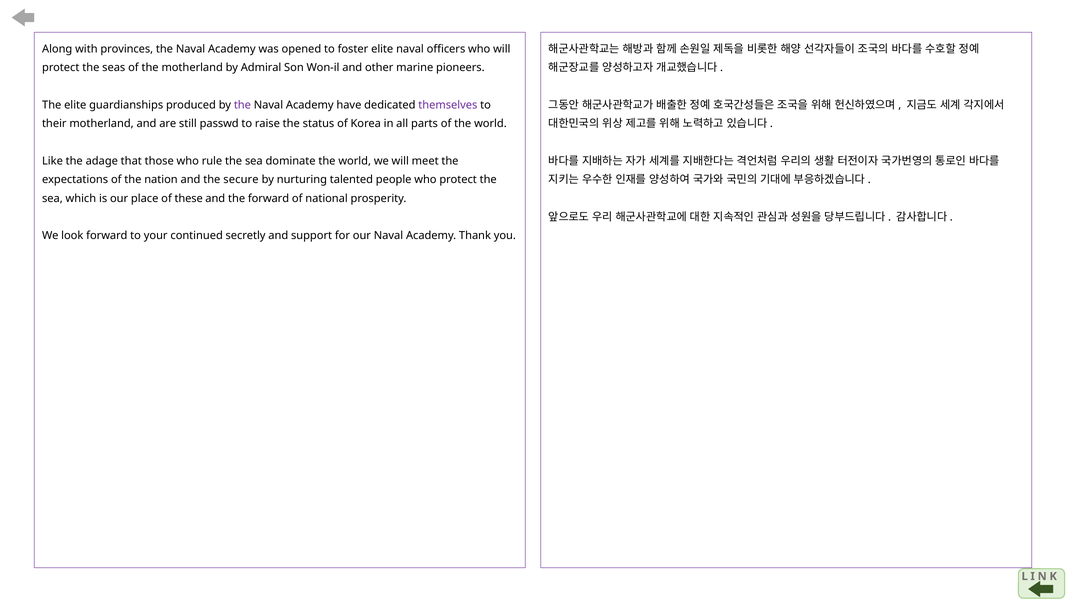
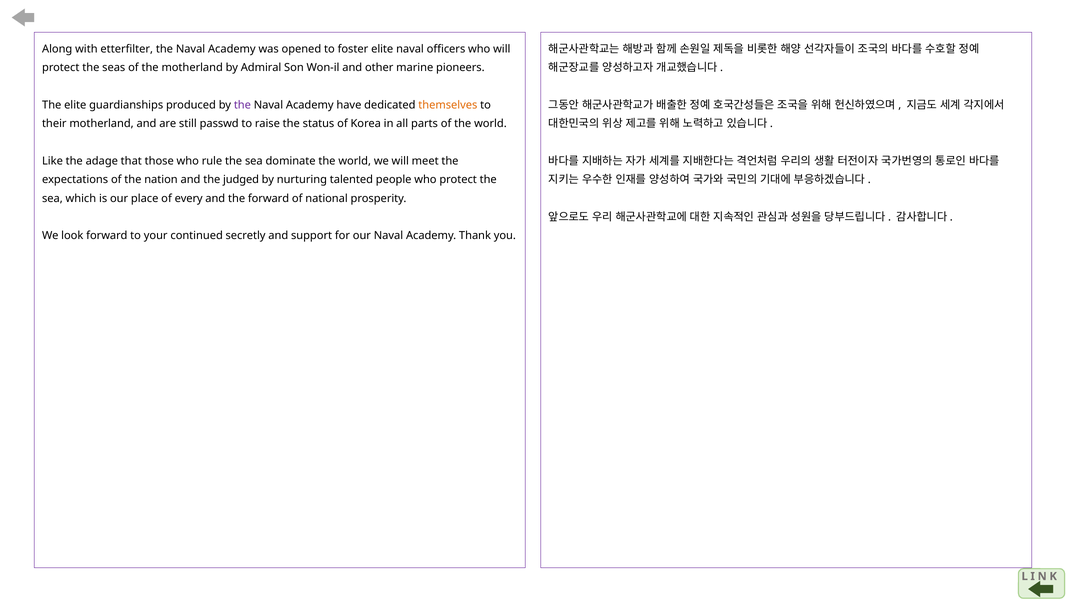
provinces: provinces -> etterfilter (127, 49)
themselves colour: purple -> orange (448, 105)
secure: secure -> judged (241, 180)
these: these -> every (189, 198)
